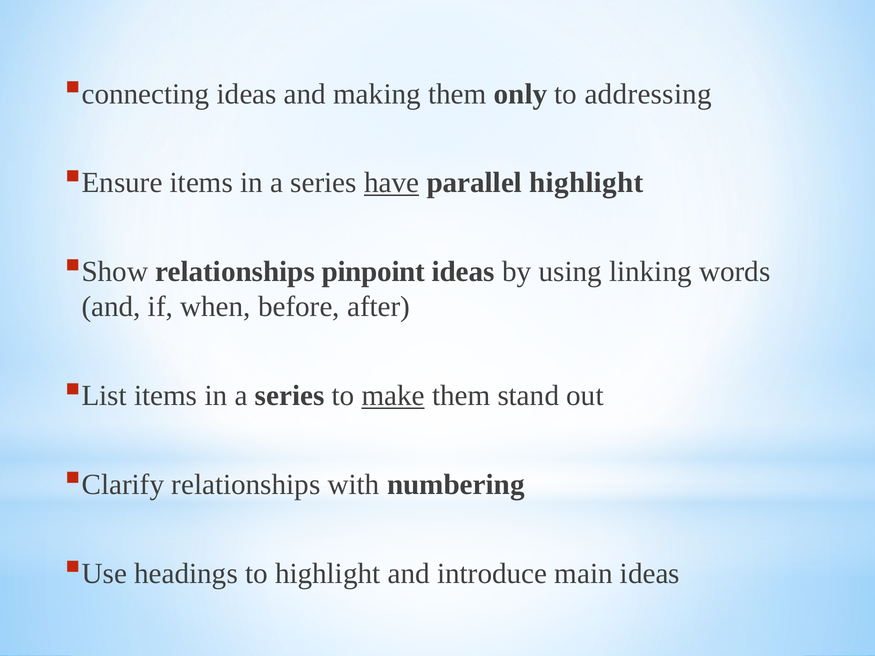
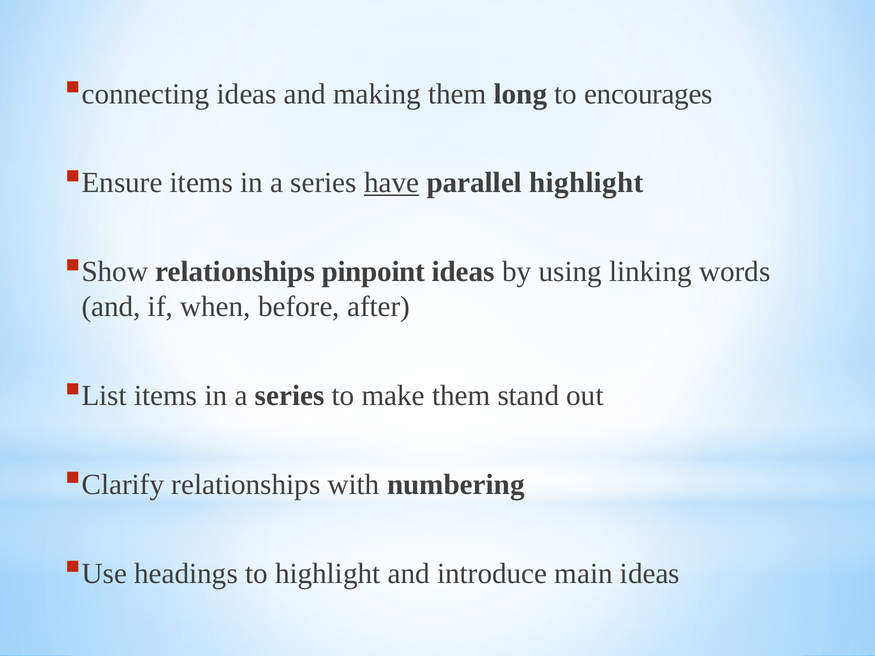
only: only -> long (520, 94)
addressing: addressing -> encourages (648, 94)
make underline: present -> none (393, 396)
